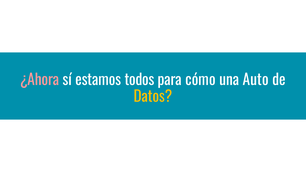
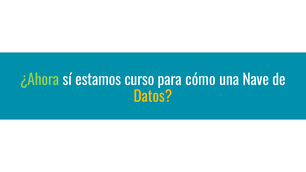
¿Ahora colour: pink -> light green (40, 80)
todos: todos -> curso (139, 80)
Auto: Auto -> Nave (256, 80)
